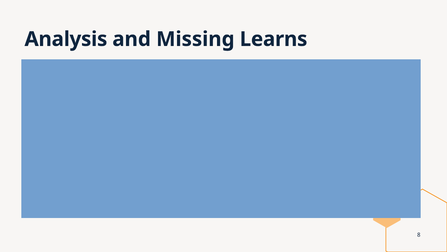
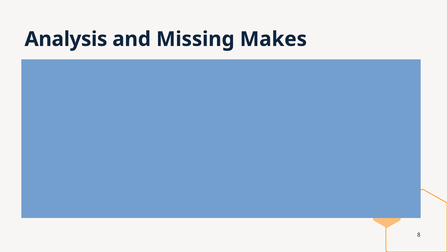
Learns: Learns -> Makes (273, 39)
